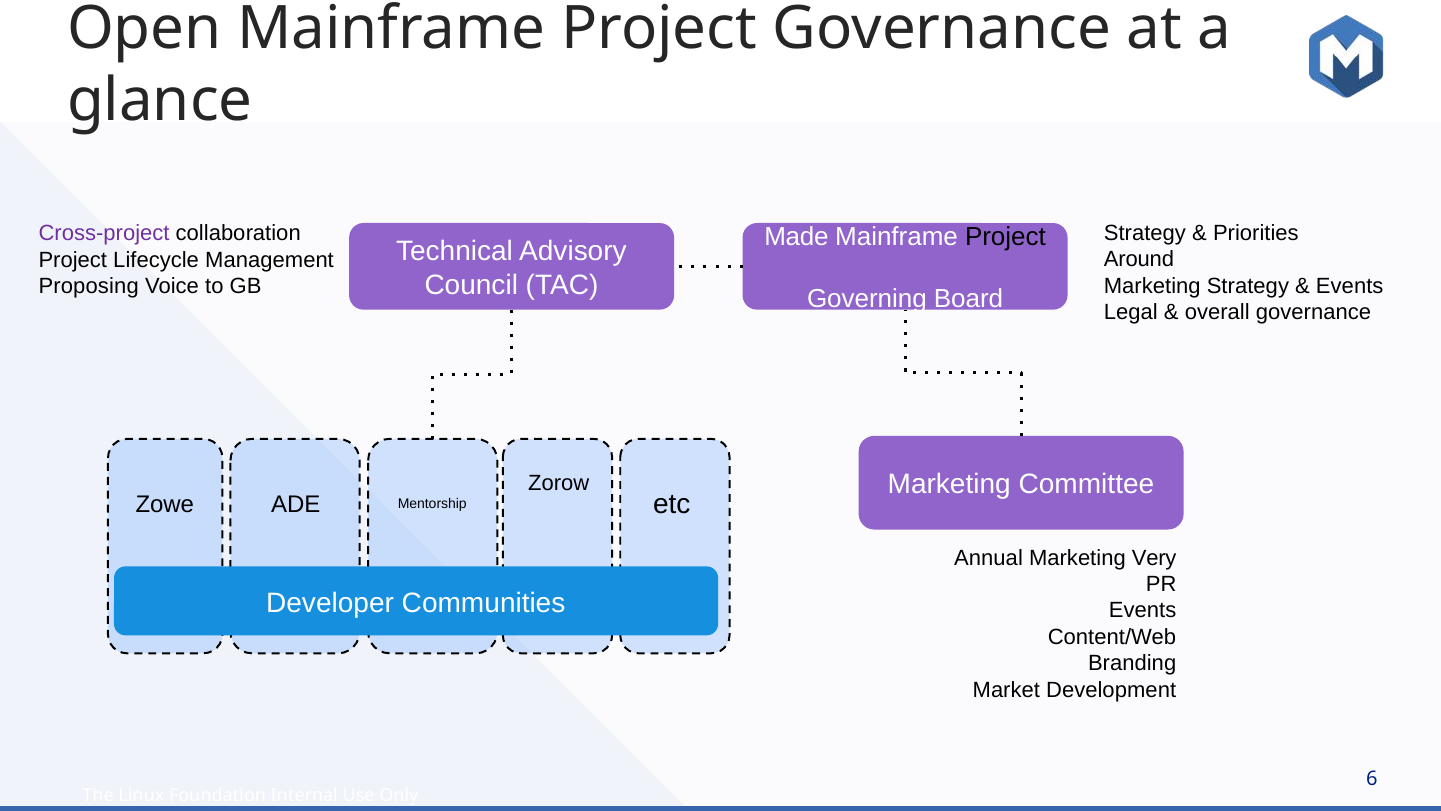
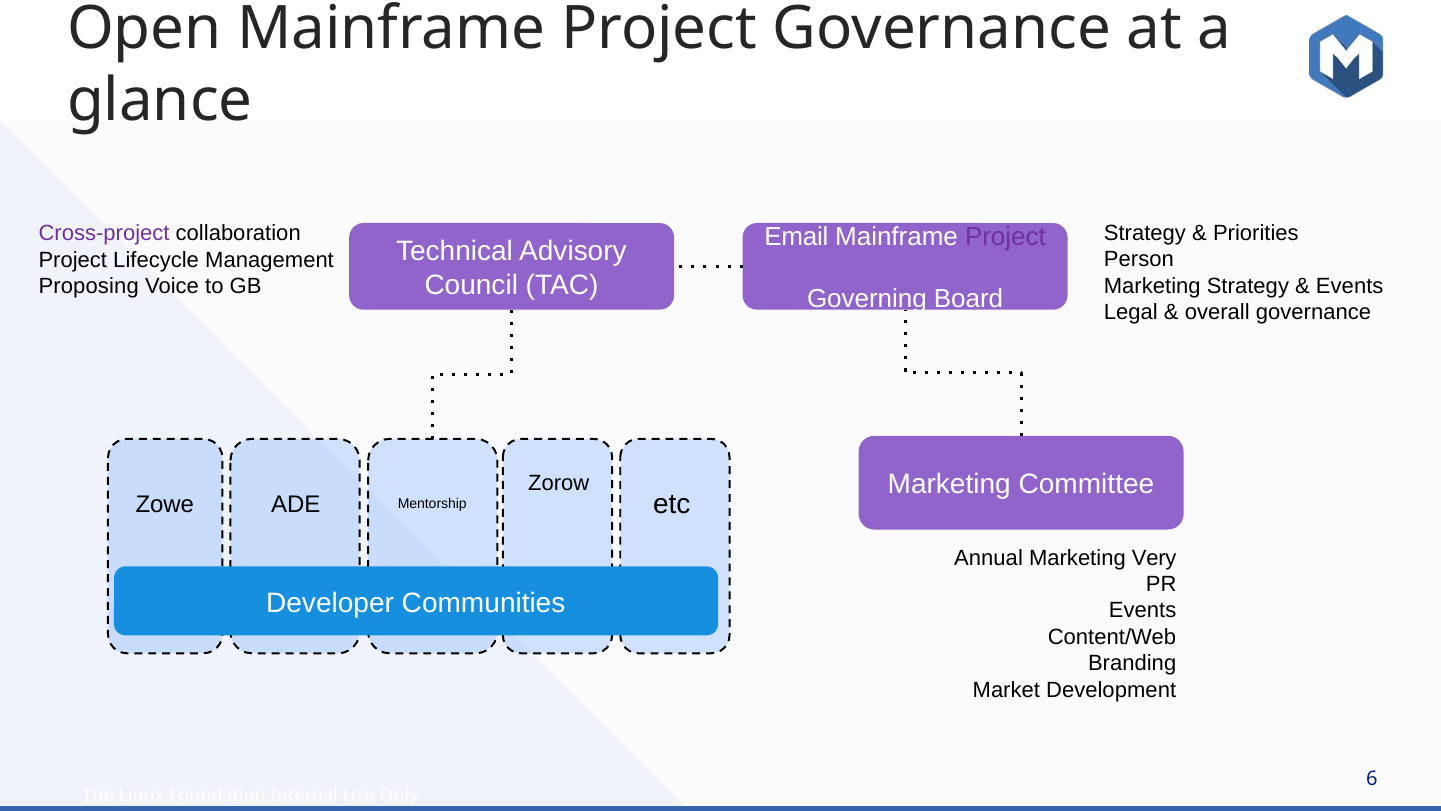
Made: Made -> Email (796, 237)
Project colour: black -> purple (1005, 237)
Around: Around -> Person (1139, 259)
